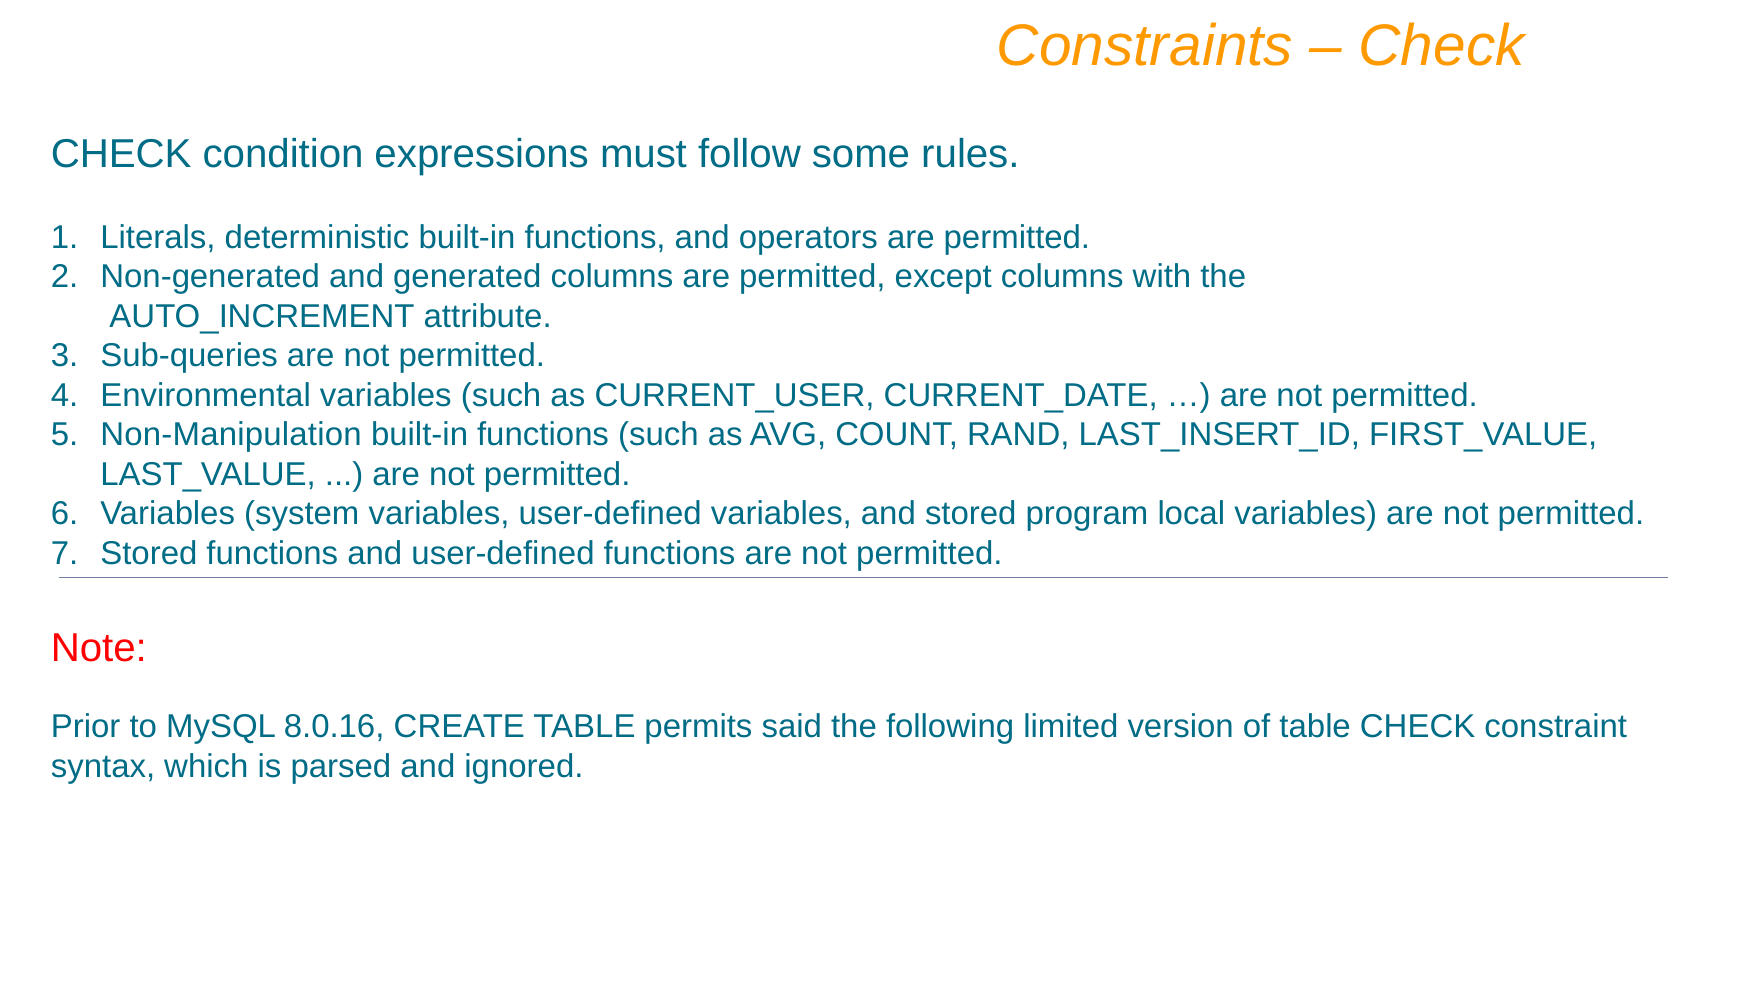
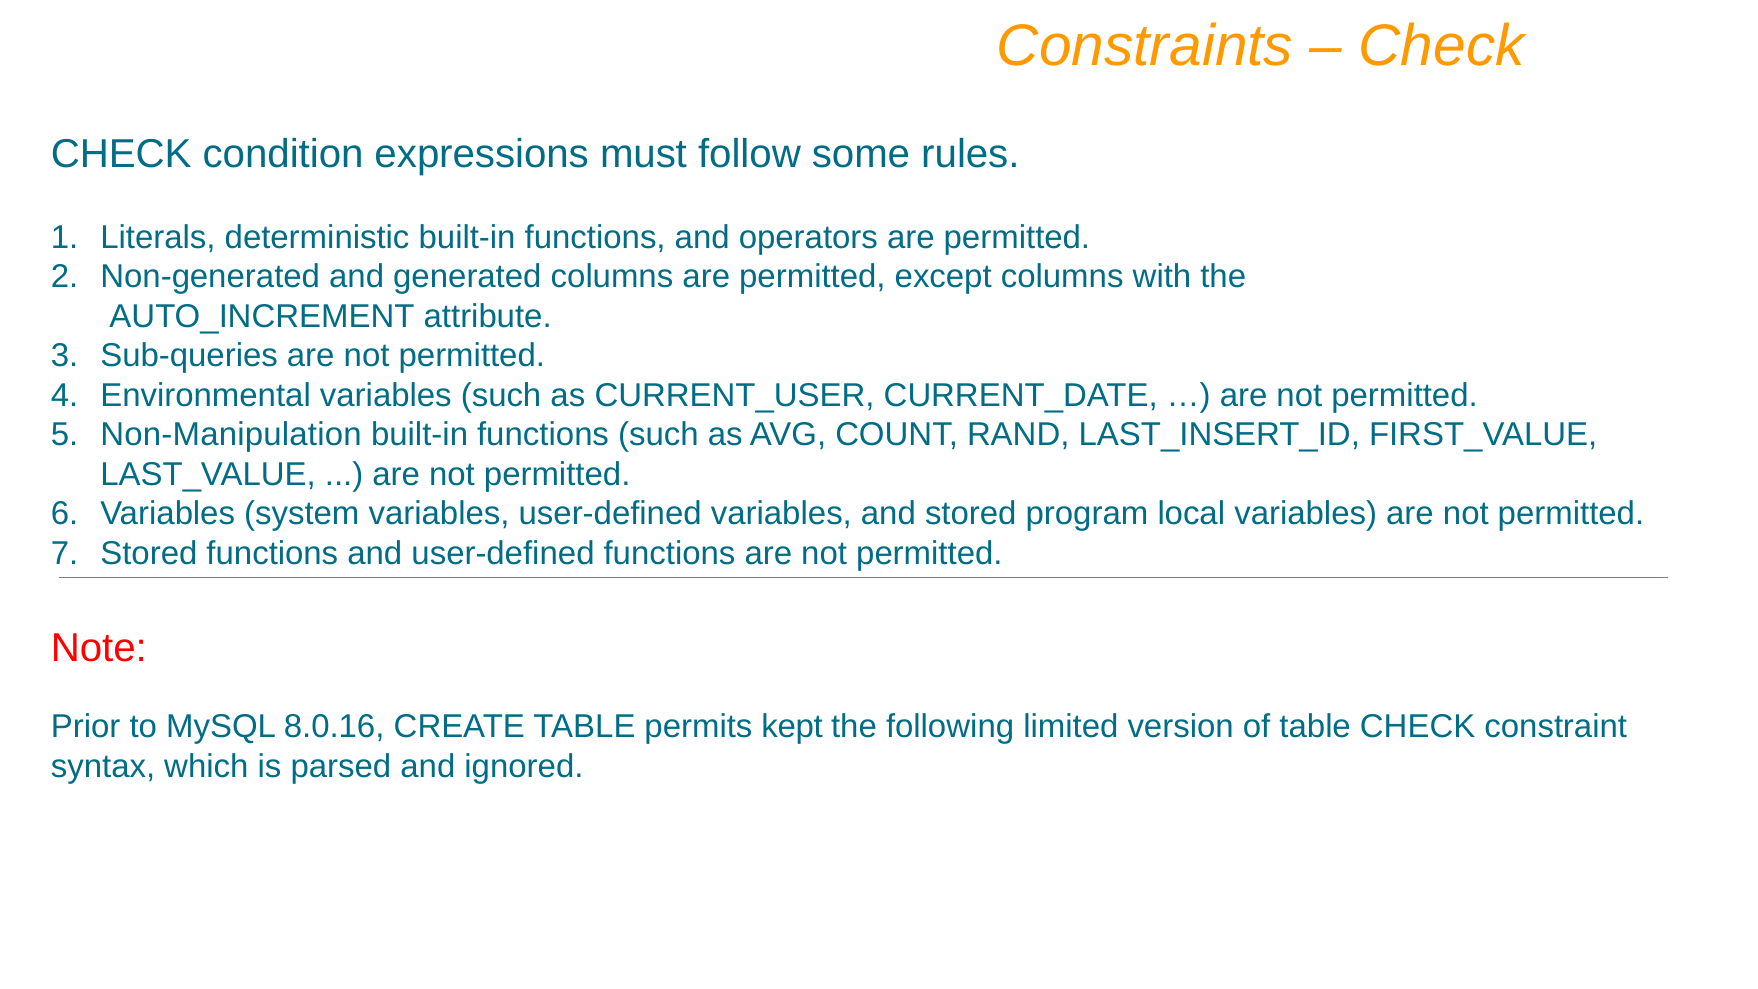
said: said -> kept (792, 727)
